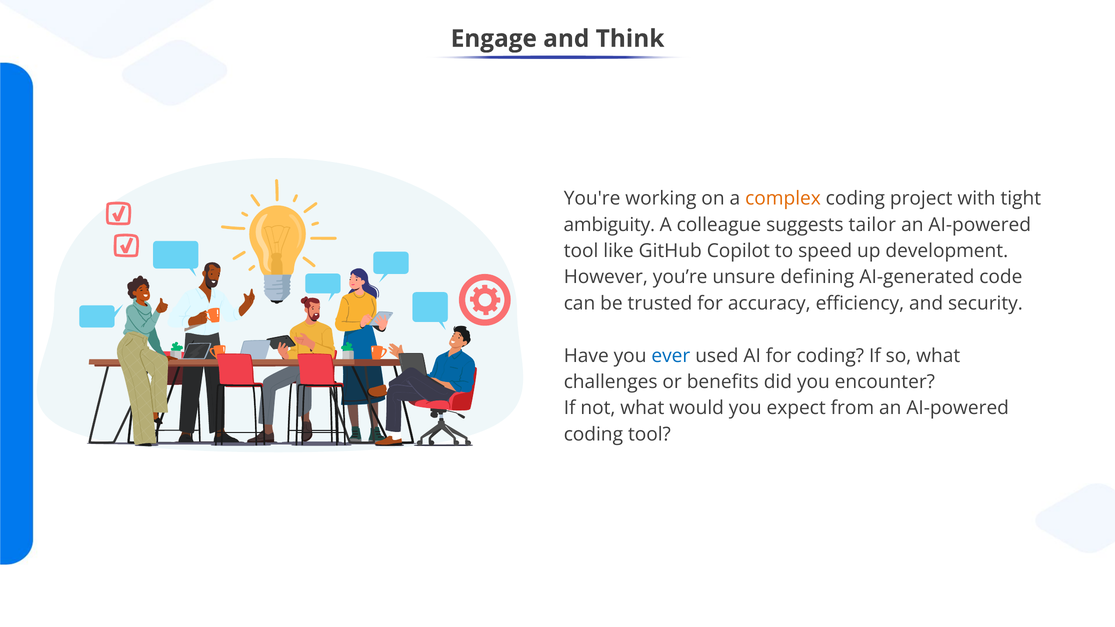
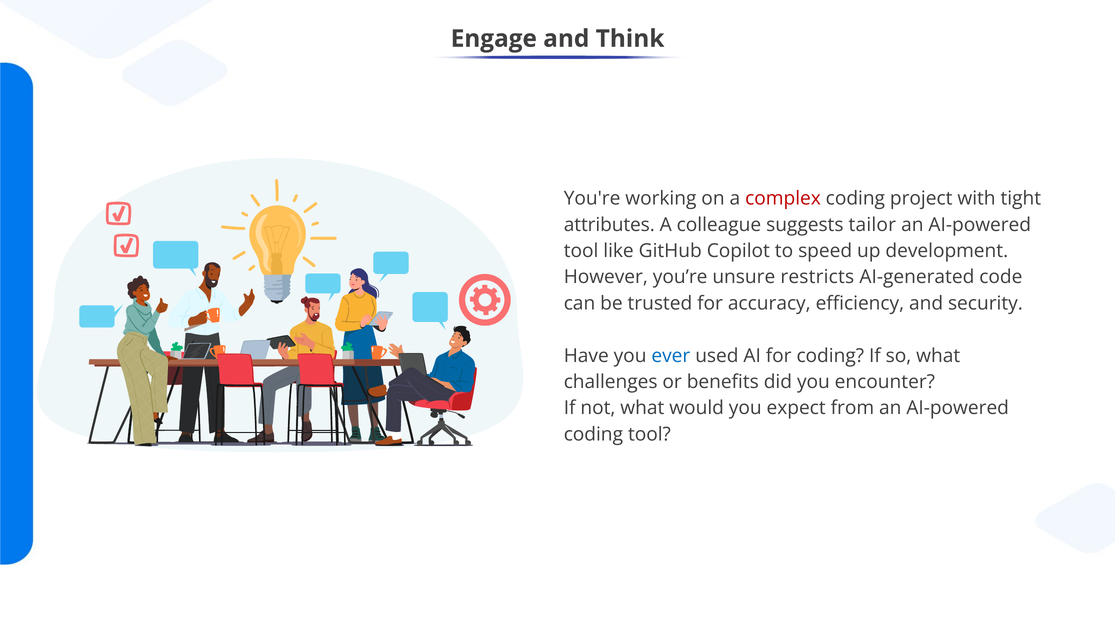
complex colour: orange -> red (783, 199)
ambiguity: ambiguity -> attributes (609, 225)
defining: defining -> restricts (817, 277)
